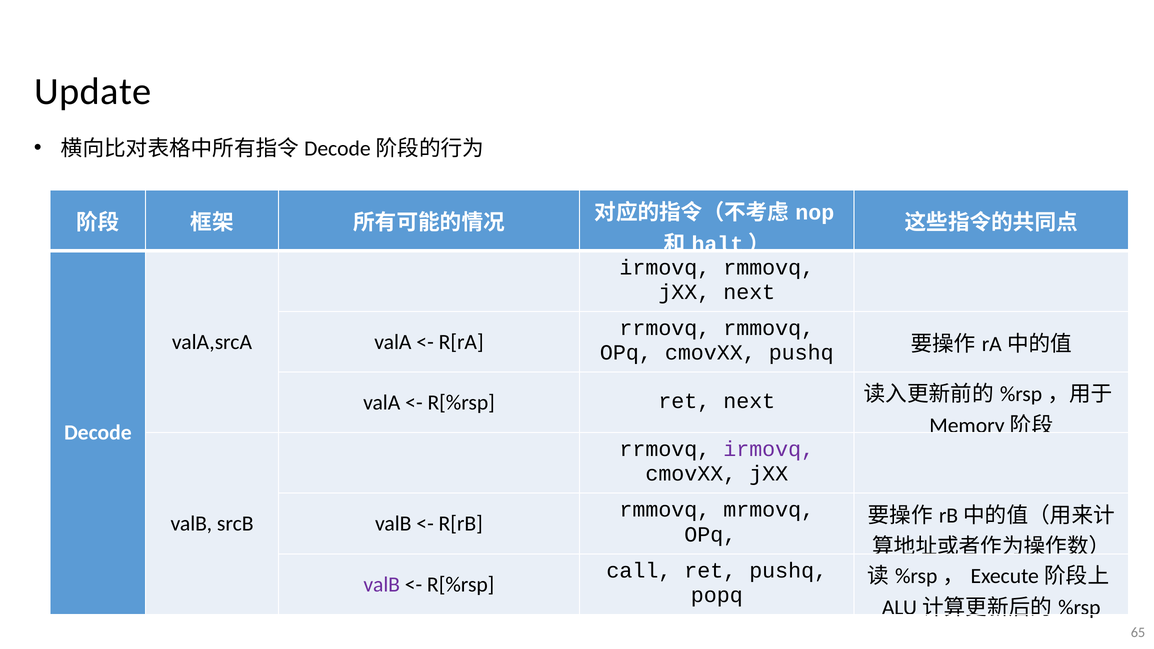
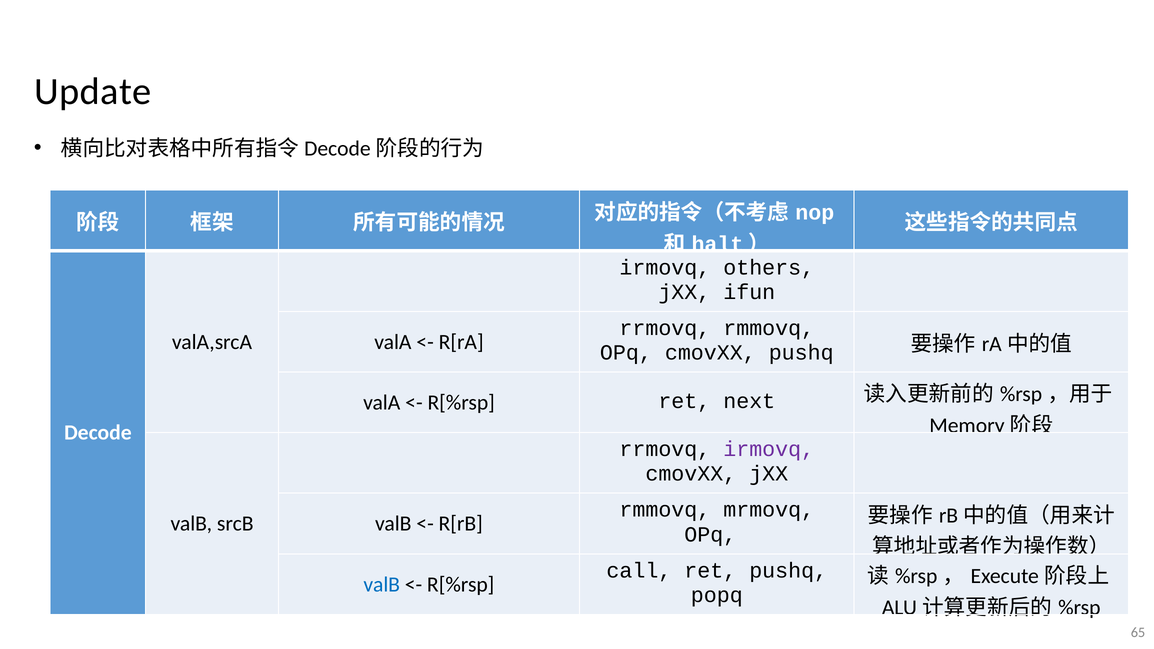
irmovq rmmovq: rmmovq -> others (769, 267)
jXX next: next -> ifun (749, 292)
valB colour: purple -> blue (382, 584)
